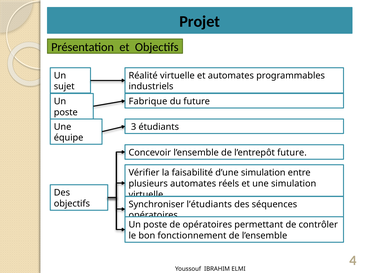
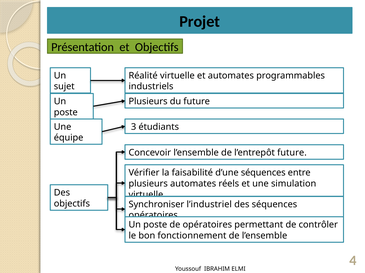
Fabrique: Fabrique -> Plusieurs (148, 102)
d’une simulation: simulation -> séquences (263, 173)
l’étudiants: l’étudiants -> l’industriel (209, 205)
